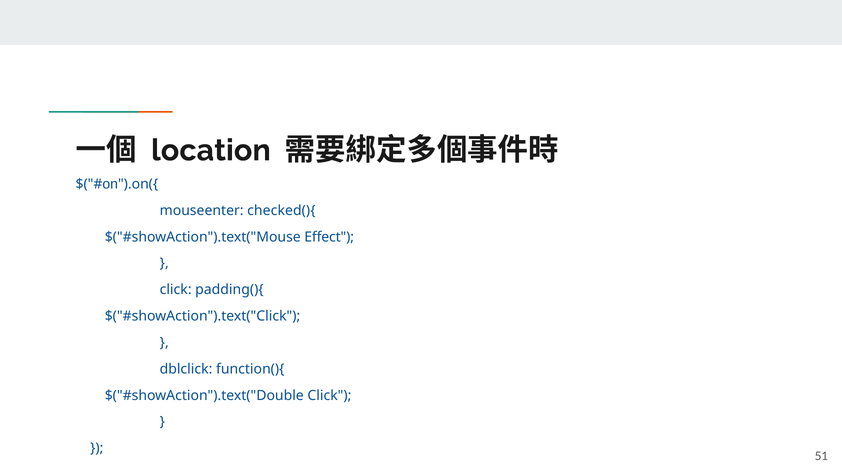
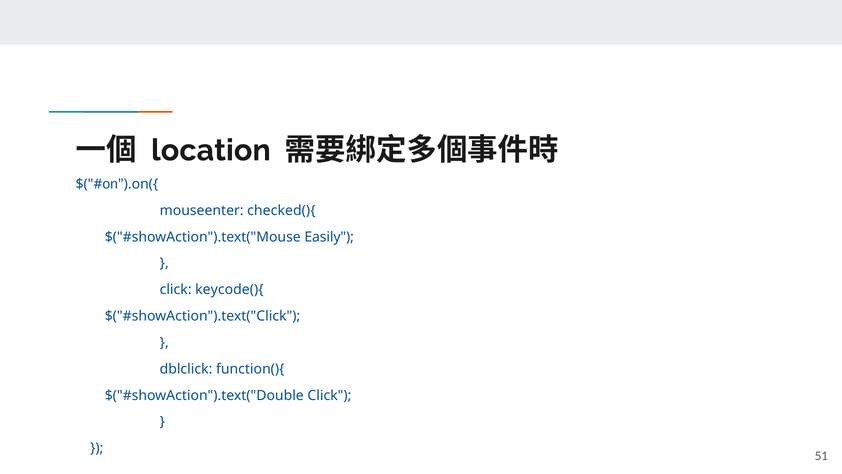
Effect: Effect -> Easily (329, 237)
padding(){: padding(){ -> keycode(){ (229, 290)
